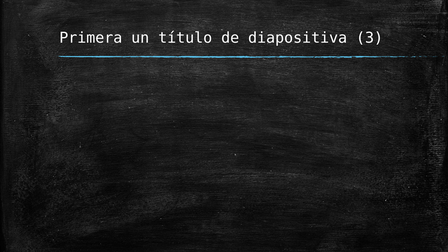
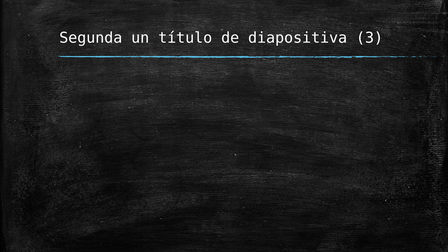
Primera: Primera -> Segunda (91, 38)
